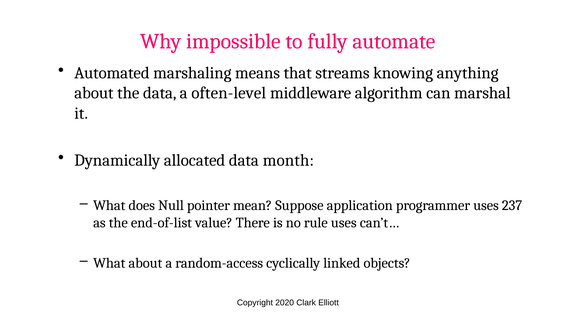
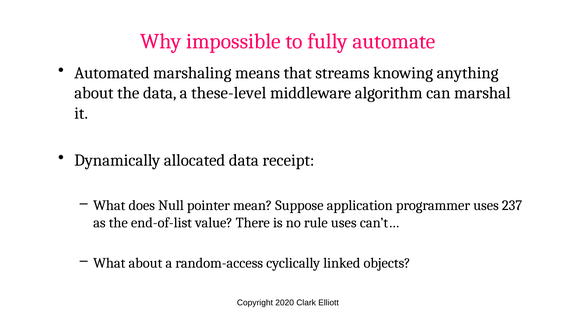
often-level: often-level -> these-level (229, 93)
month: month -> receipt (288, 160)
